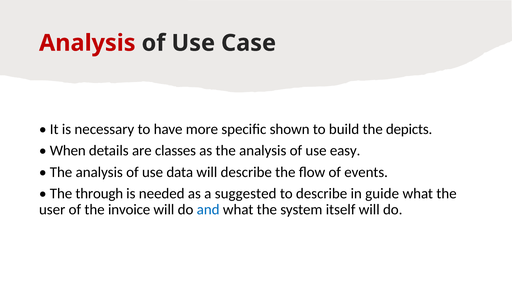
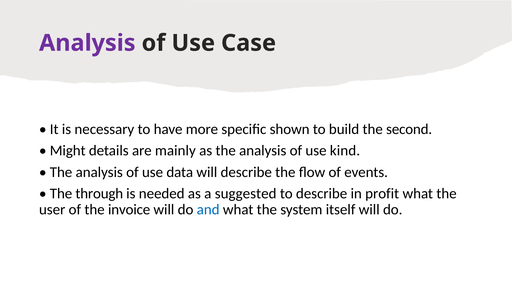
Analysis colour: red -> purple (87, 43)
depicts: depicts -> second (409, 129)
When: When -> Might (68, 151)
classes: classes -> mainly (175, 151)
easy: easy -> kind (345, 151)
guide: guide -> profit (382, 194)
